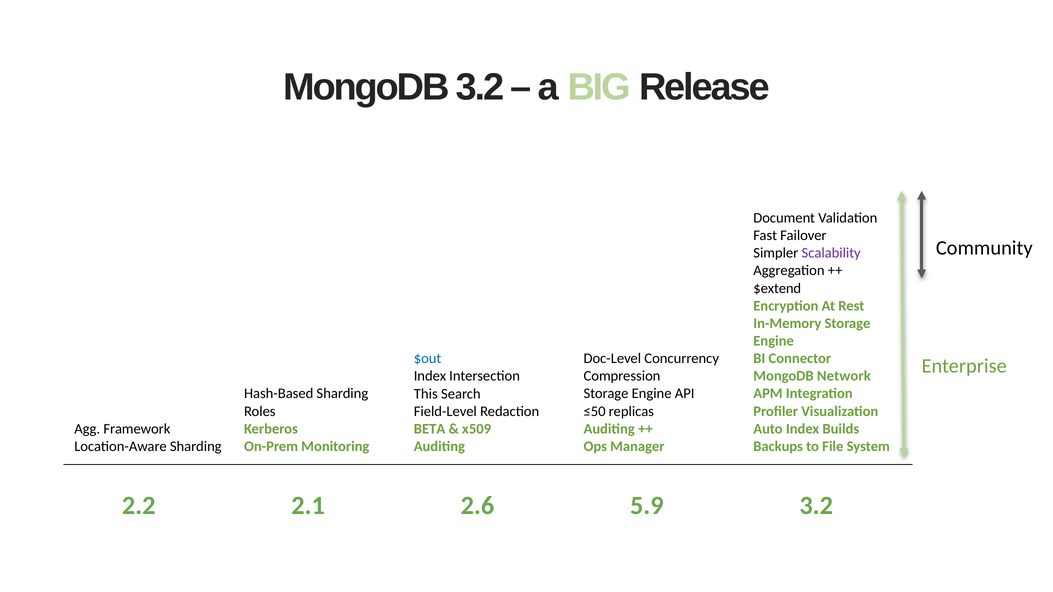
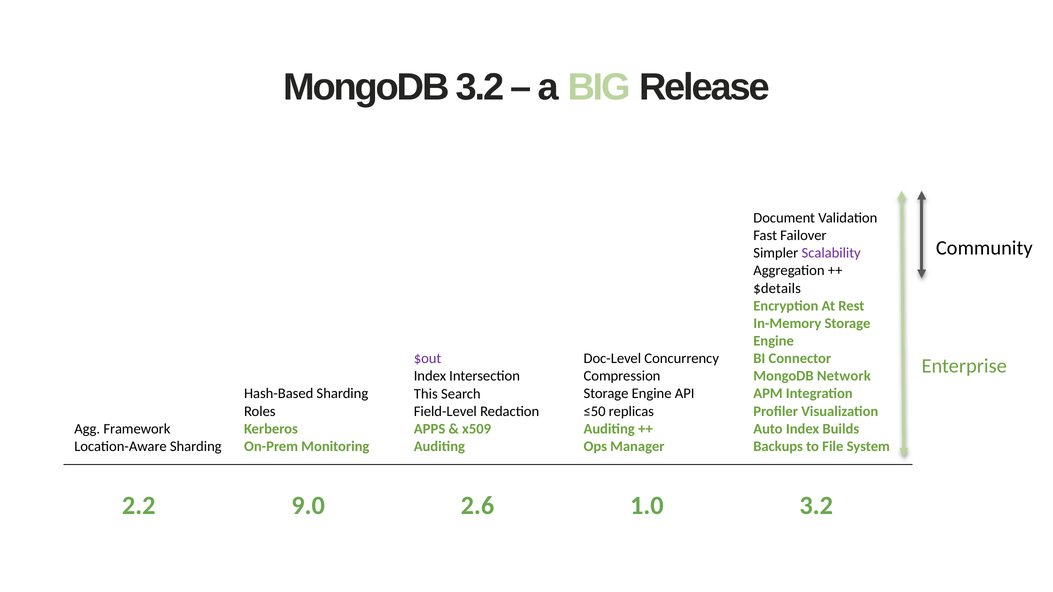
$extend: $extend -> $details (777, 288)
$out colour: blue -> purple (428, 359)
BETA: BETA -> APPS (430, 429)
2.1: 2.1 -> 9.0 (308, 506)
5.9: 5.9 -> 1.0 (647, 506)
